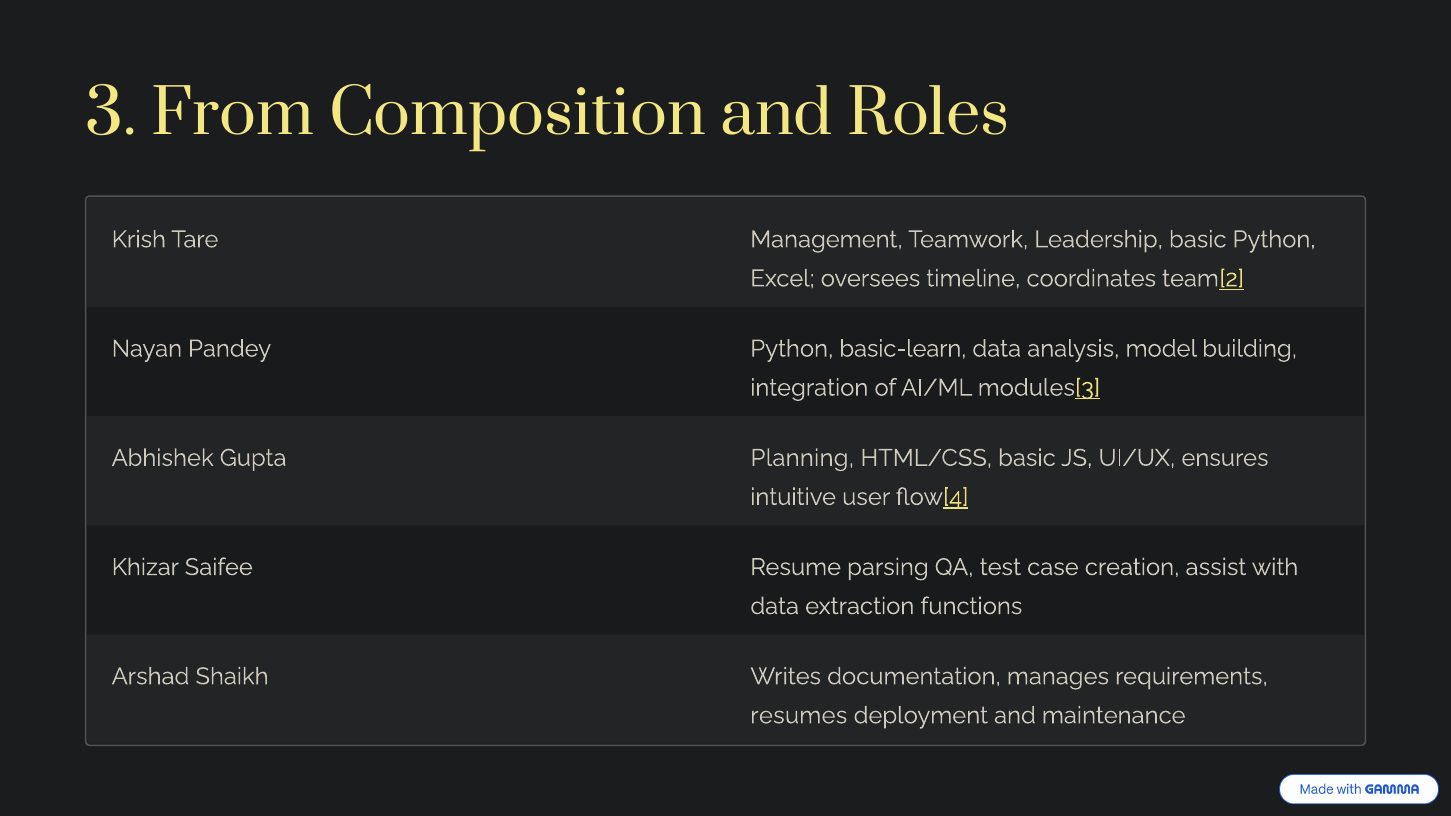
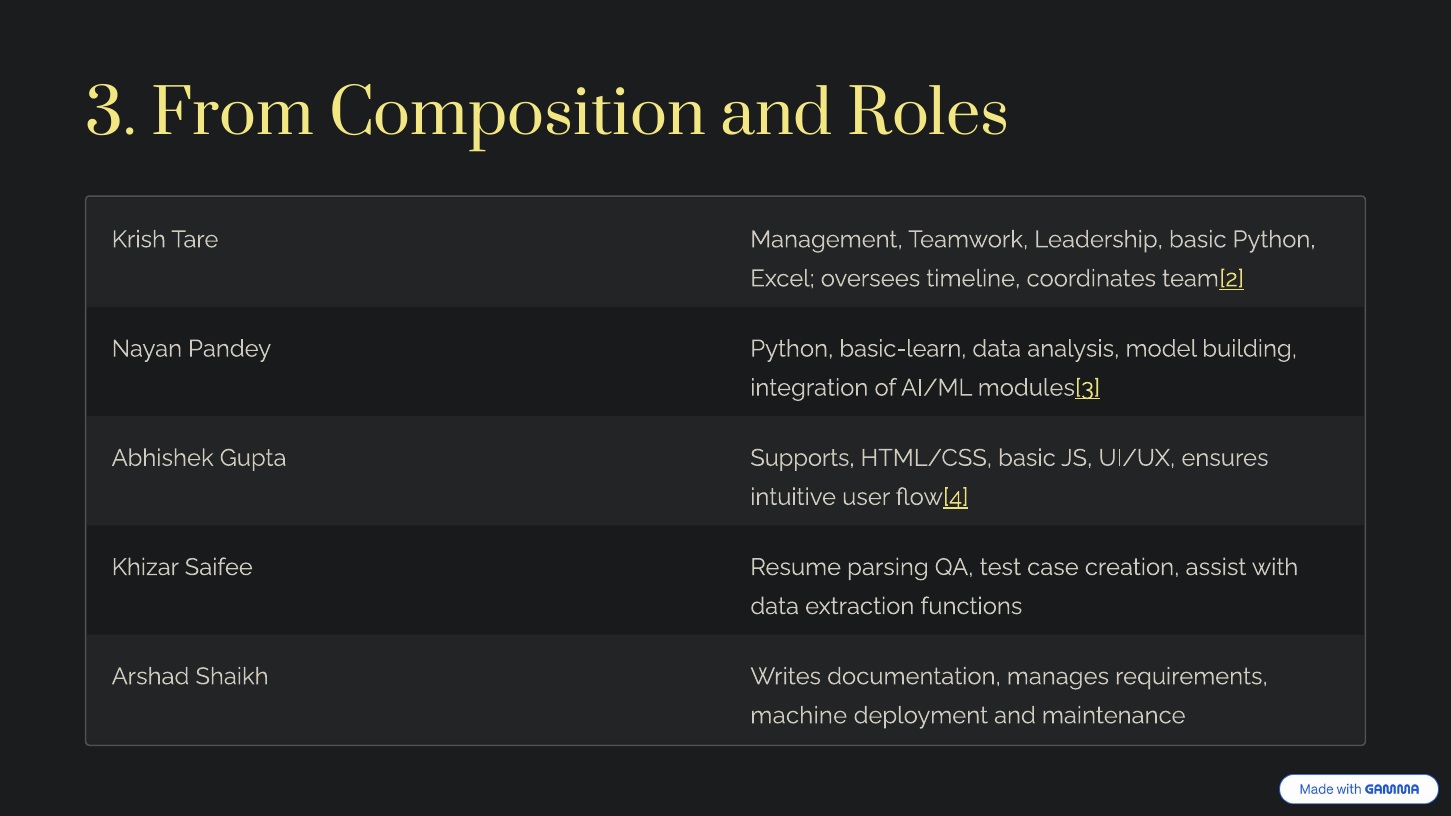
Planning: Planning -> Supports (803, 458)
resumes: resumes -> machine (799, 716)
